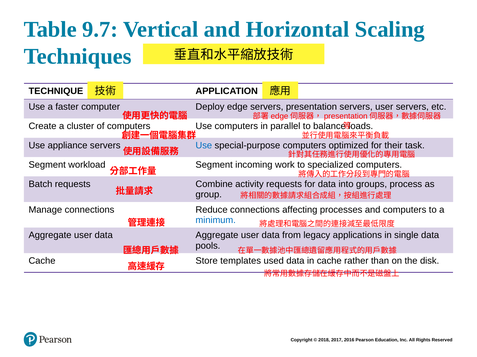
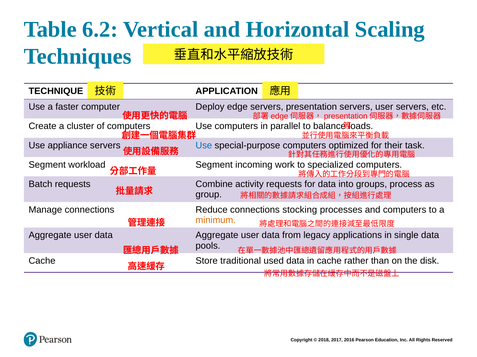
9.7: 9.7 -> 6.2 (100, 29)
affecting: affecting -> stocking (300, 210)
minimum colour: blue -> orange (216, 221)
templates: templates -> traditional (241, 261)
